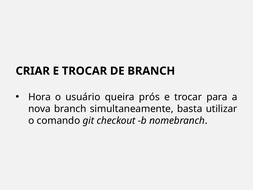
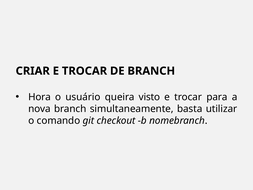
prós: prós -> visto (149, 97)
